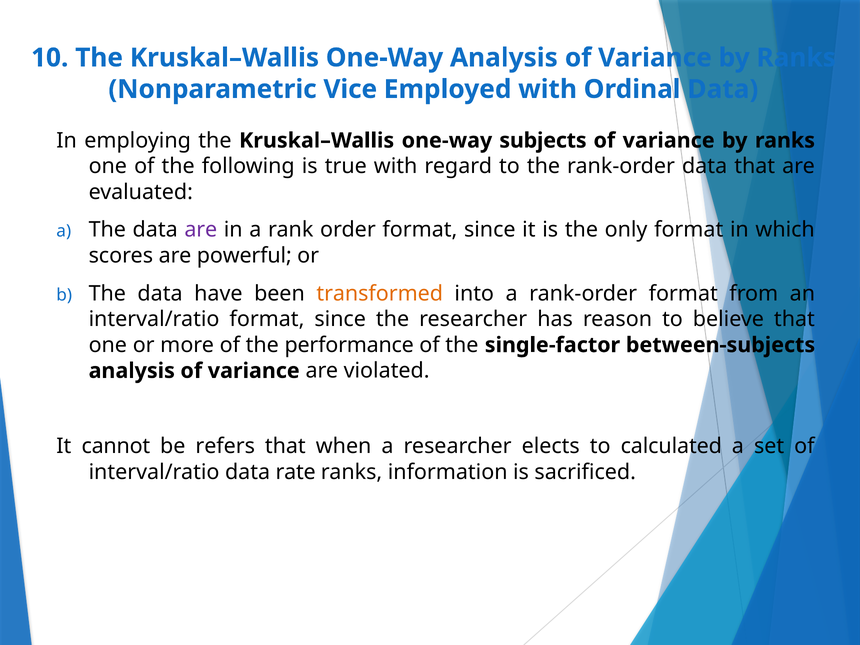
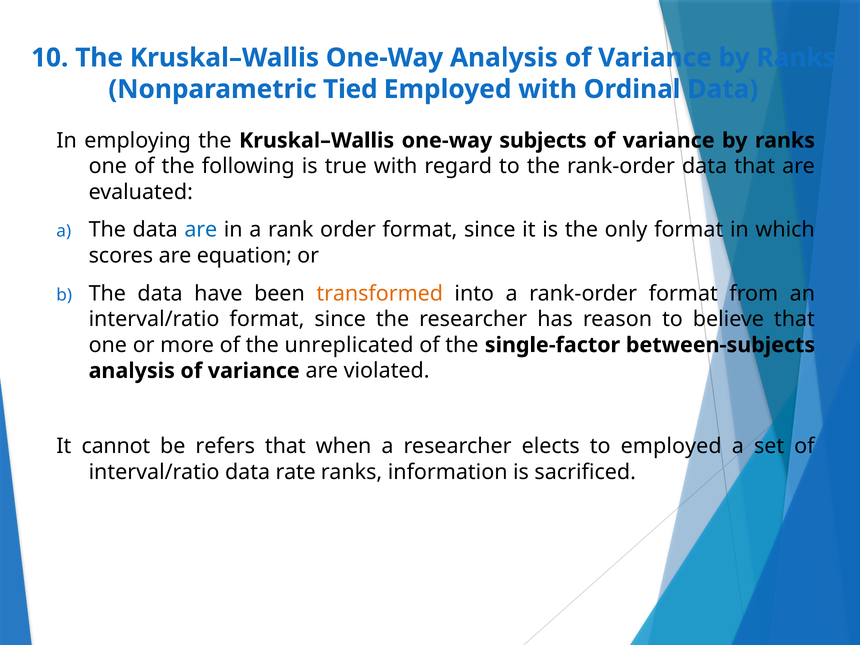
Vice: Vice -> Tied (350, 89)
are colour: purple -> blue (201, 230)
powerful: powerful -> equation (244, 256)
performance: performance -> unreplicated (349, 345)
to calculated: calculated -> employed (671, 446)
